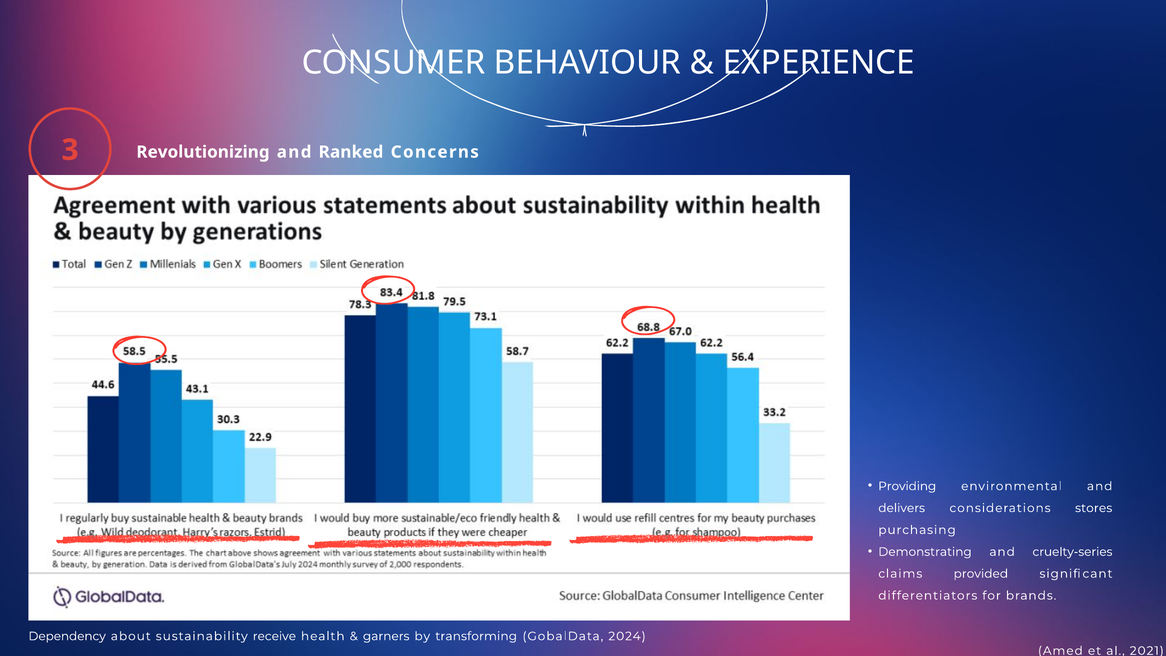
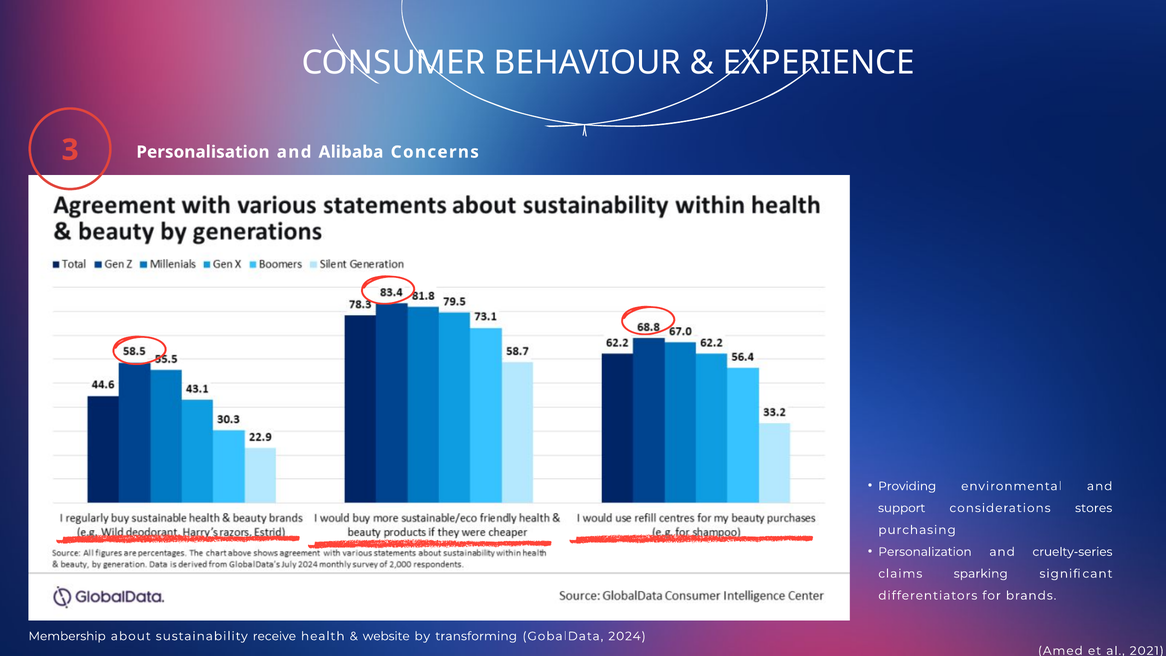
Revolutionizing: Revolutionizing -> Personalisation (203, 152)
Ranked: Ranked -> Alibaba (351, 152)
delivers: delivers -> support (902, 508)
Demonstrating: Demonstrating -> Personalization (925, 552)
provided: provided -> sparking (981, 574)
Dependency: Dependency -> Membership (67, 636)
garners: garners -> website (386, 636)
